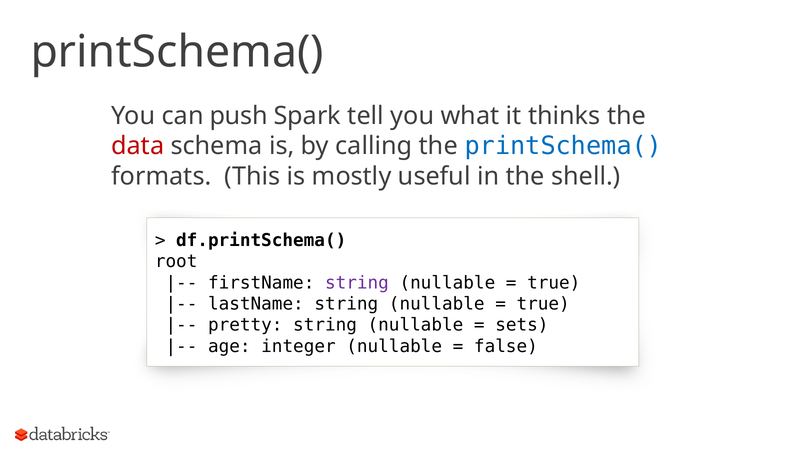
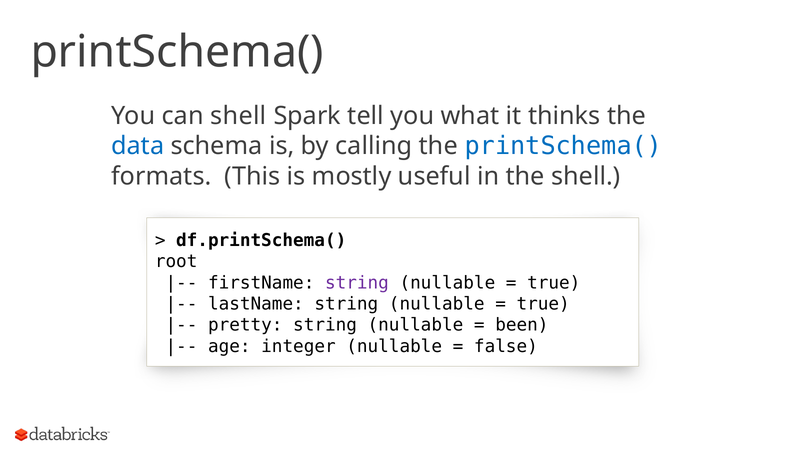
can push: push -> shell (238, 116)
data colour: red -> blue (138, 146)
sets: sets -> been (522, 325)
